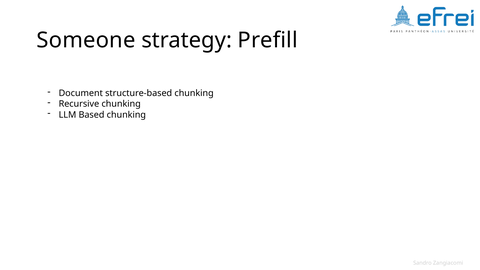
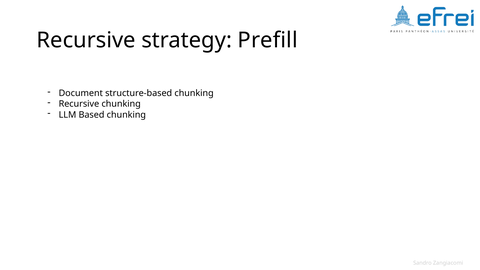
Someone: Someone -> Recursive (86, 40)
